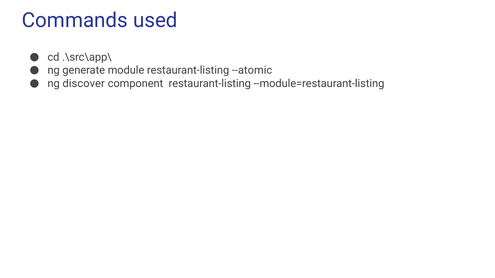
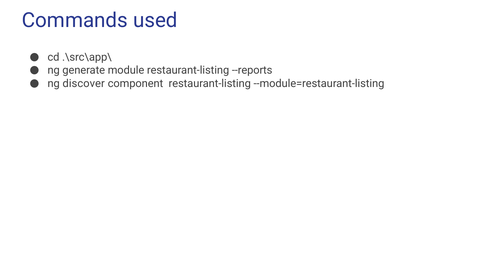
--atomic: --atomic -> --reports (252, 70)
